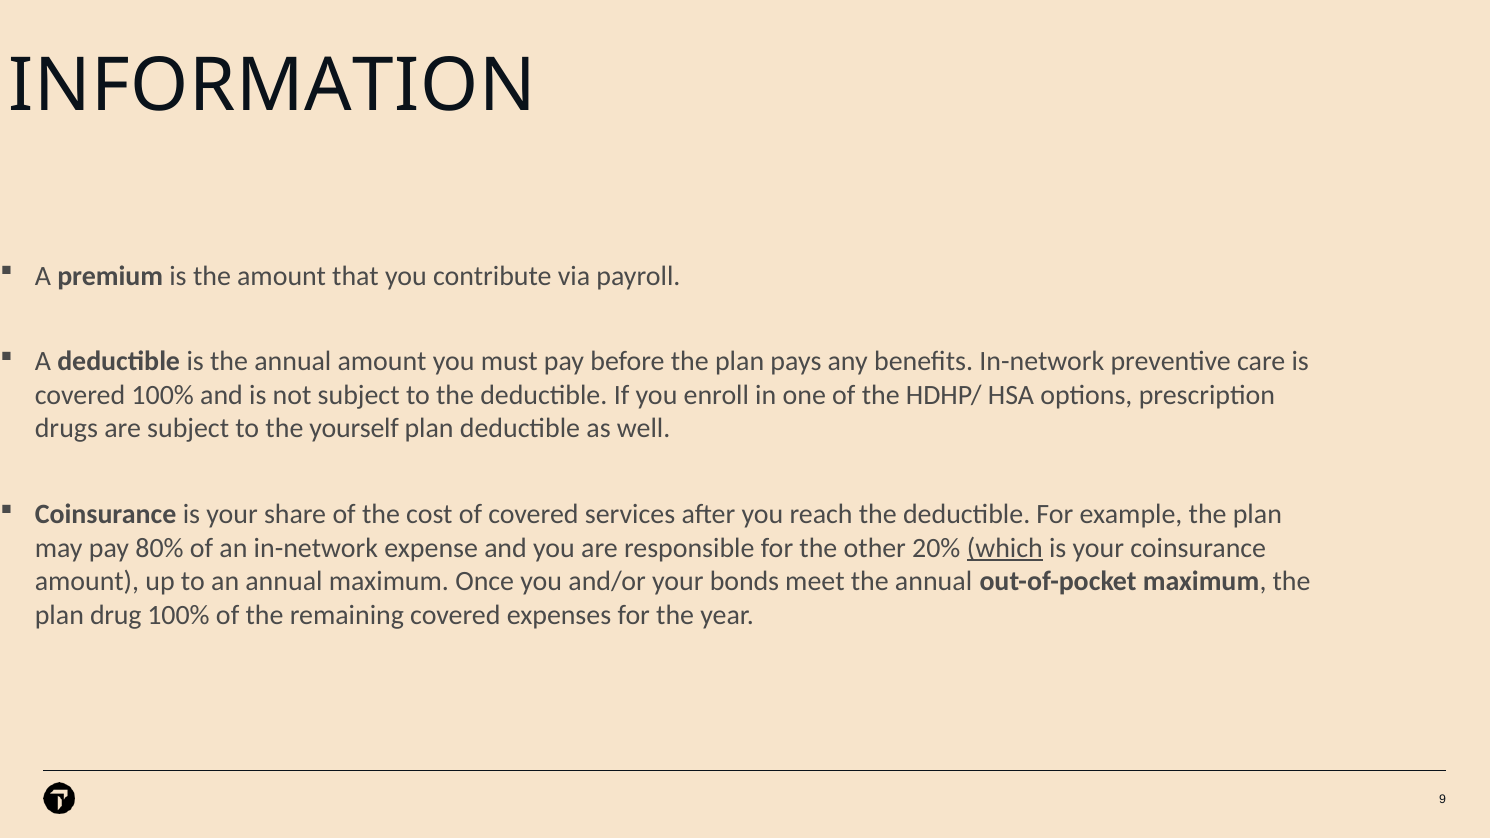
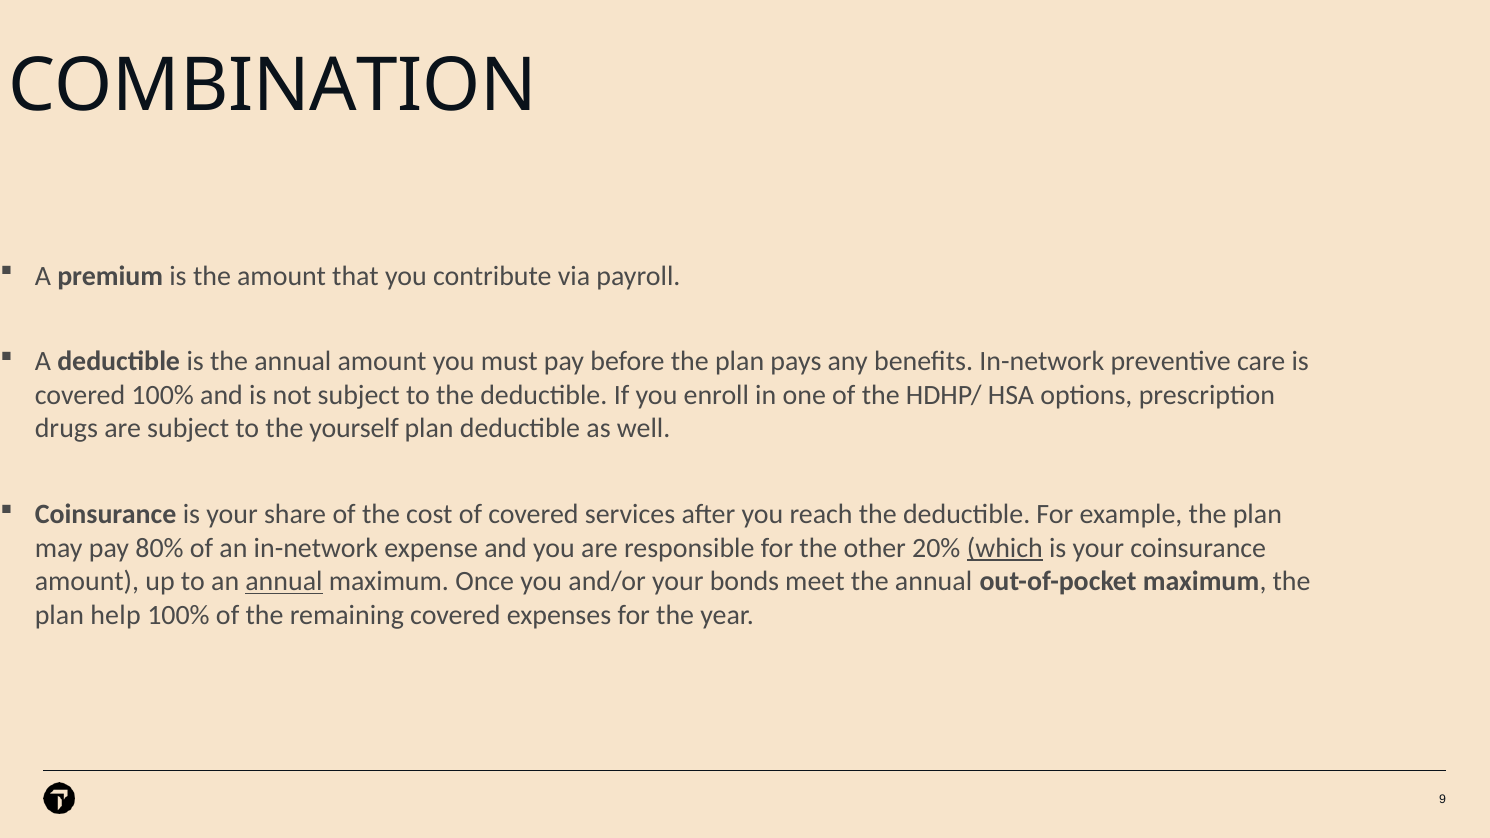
INFORMATION: INFORMATION -> COMBINATION (273, 86)
annual underline: none -> present (284, 582)
drug: drug -> help (116, 615)
